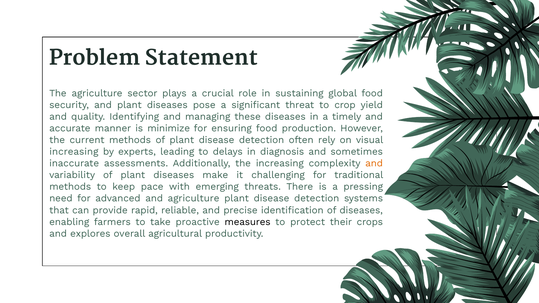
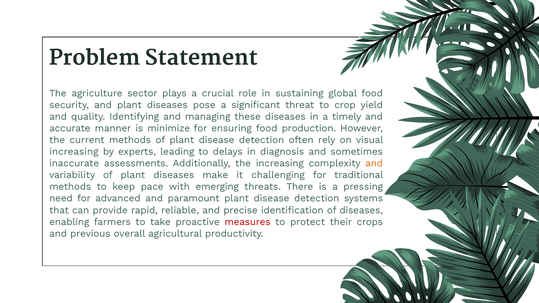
and agriculture: agriculture -> paramount (194, 199)
measures colour: black -> red (248, 222)
explores: explores -> previous (90, 234)
